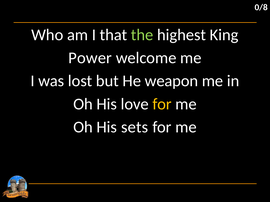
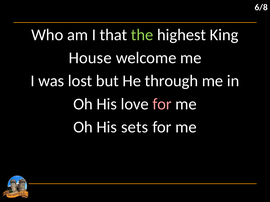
0/8: 0/8 -> 6/8 (261, 7)
Power: Power -> House (90, 58)
weapon: weapon -> through (171, 81)
for colour: yellow -> pink (162, 104)
